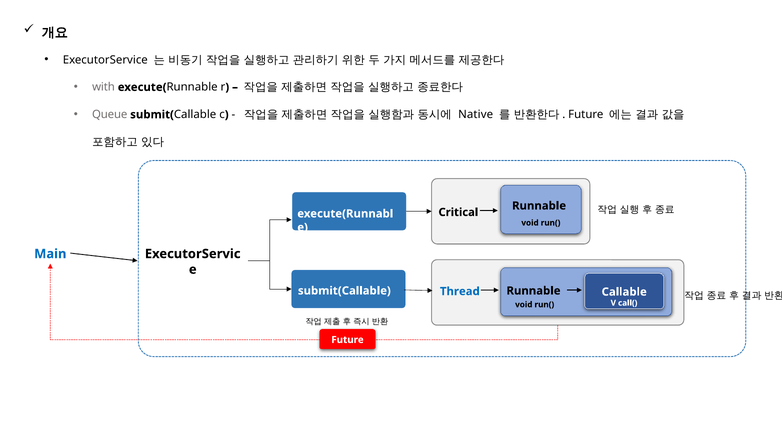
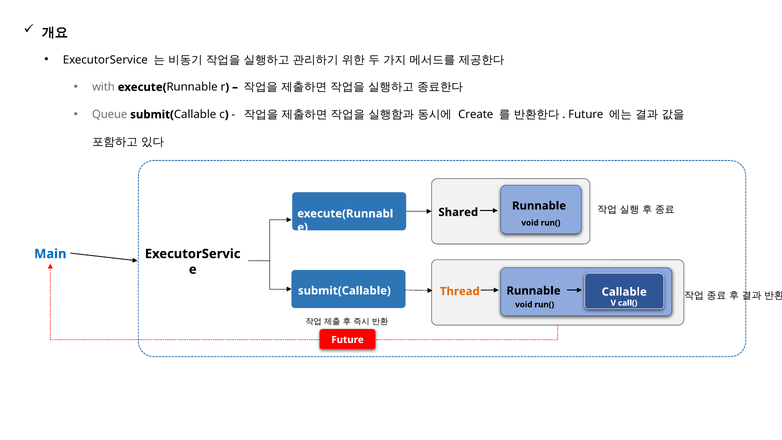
Native: Native -> Create (476, 115)
Critical: Critical -> Shared (458, 212)
Thread colour: blue -> orange (460, 291)
